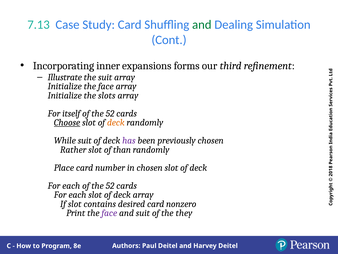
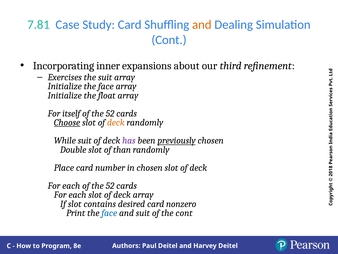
7.13: 7.13 -> 7.81 (39, 25)
and colour: green -> orange (202, 25)
forms: forms -> about (187, 66)
Illustrate: Illustrate -> Exercises (65, 77)
slots: slots -> float (107, 95)
previously underline: none -> present (177, 140)
Rather: Rather -> Double (73, 149)
face colour: purple -> blue (109, 213)
the they: they -> cont (184, 213)
